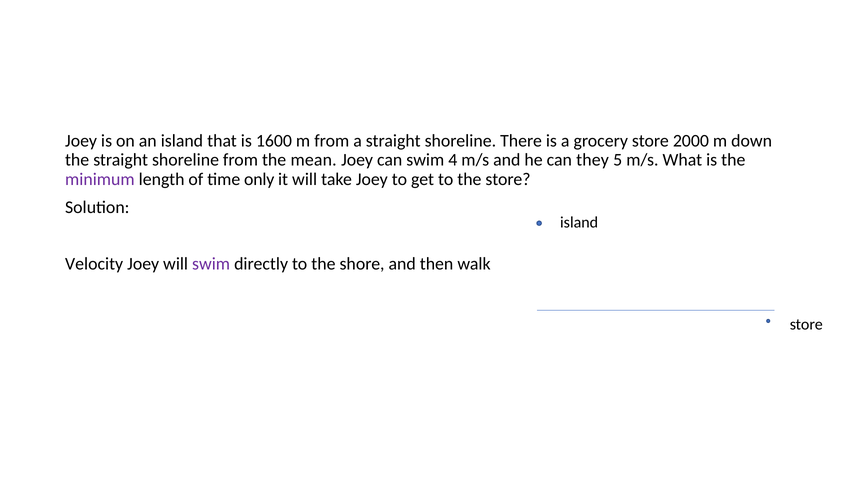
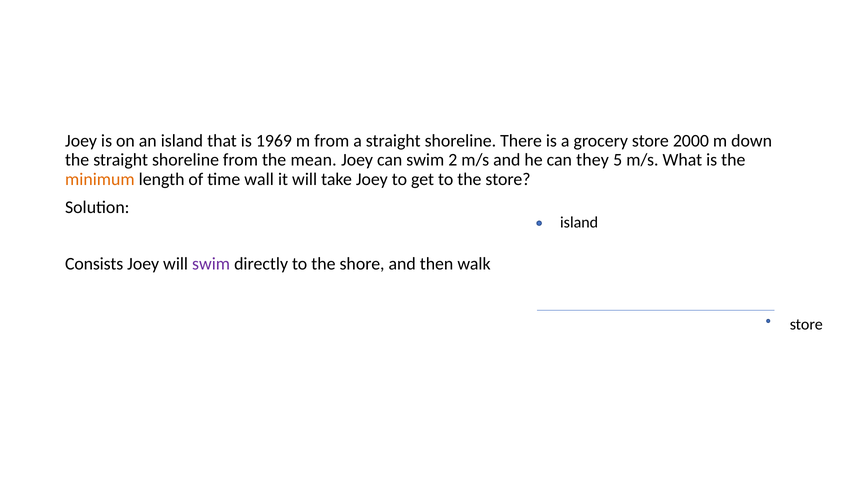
1600: 1600 -> 1969 (274, 141)
4: 4 -> 2 (453, 160)
minimum colour: purple -> orange (100, 179)
only: only -> wall (259, 179)
Velocity: Velocity -> Consists (94, 264)
